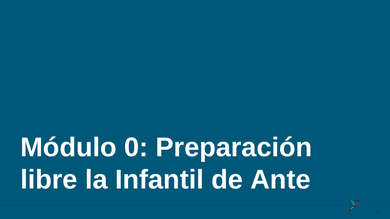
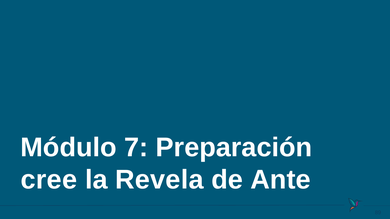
0: 0 -> 7 (136, 148)
libre: libre -> cree (49, 180)
Infantil: Infantil -> Revela (159, 180)
